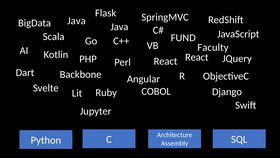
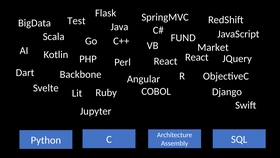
Java: Java -> Test (76, 21)
Faculty: Faculty -> Market (213, 47)
